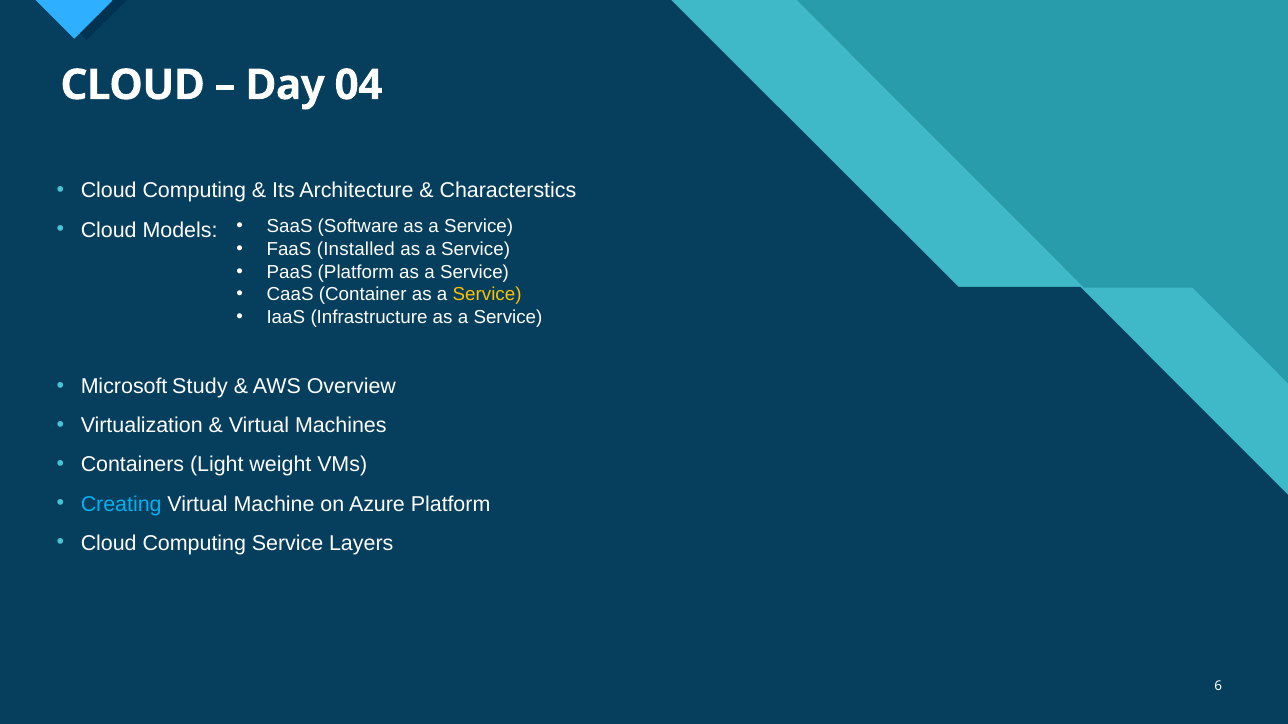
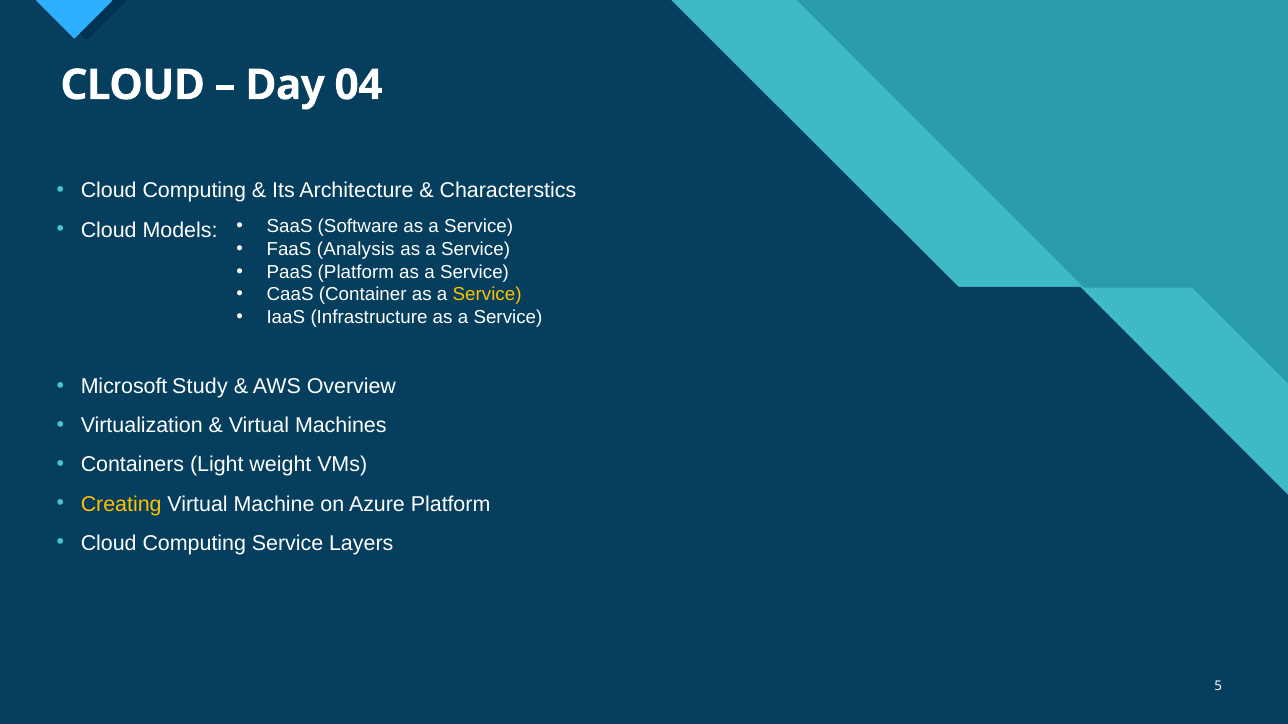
Installed: Installed -> Analysis (356, 249)
Creating colour: light blue -> yellow (121, 504)
6: 6 -> 5 (1218, 686)
